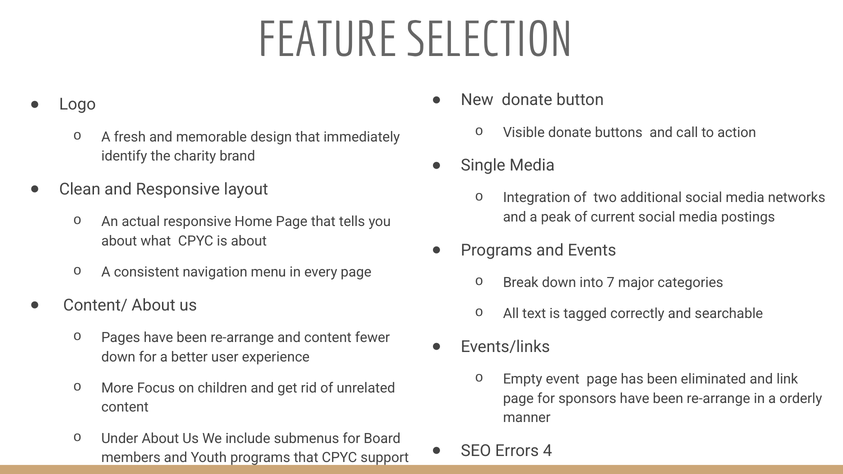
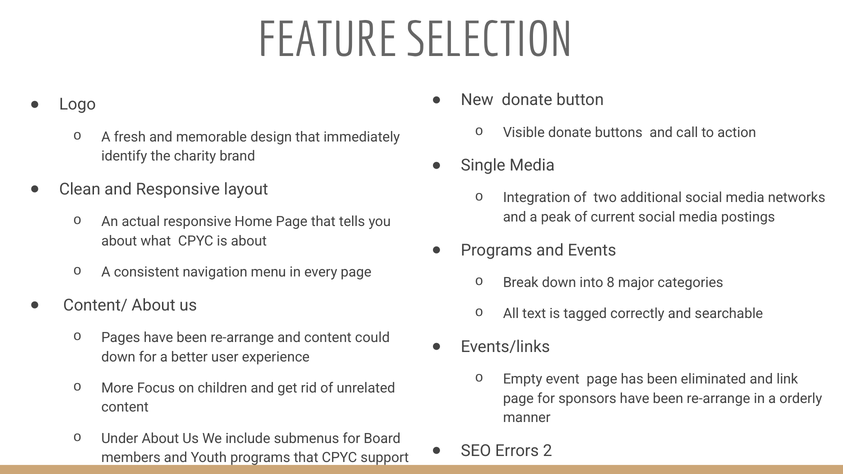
7: 7 -> 8 (611, 283)
fewer: fewer -> could (372, 338)
4: 4 -> 2 (548, 451)
